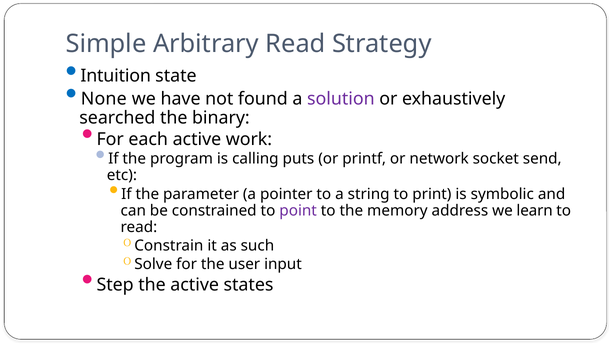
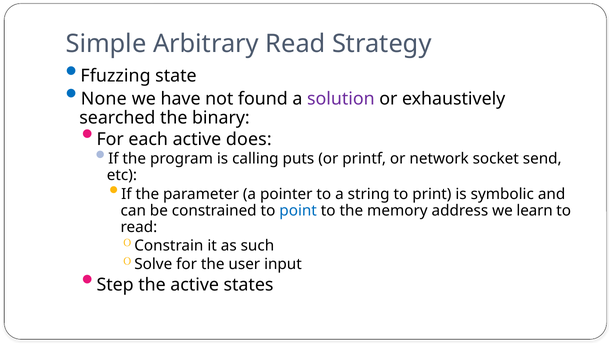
Intuition: Intuition -> Ffuzzing (116, 76)
work: work -> does (249, 139)
point colour: purple -> blue (298, 210)
